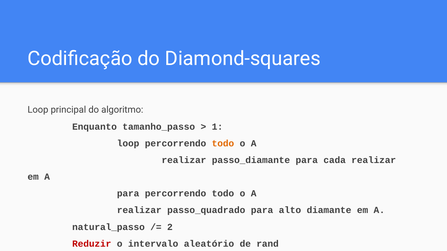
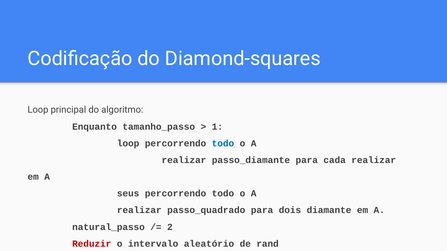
todo colour: orange -> blue (223, 144)
para: para -> seus (128, 194)
alto: alto -> dois (290, 211)
